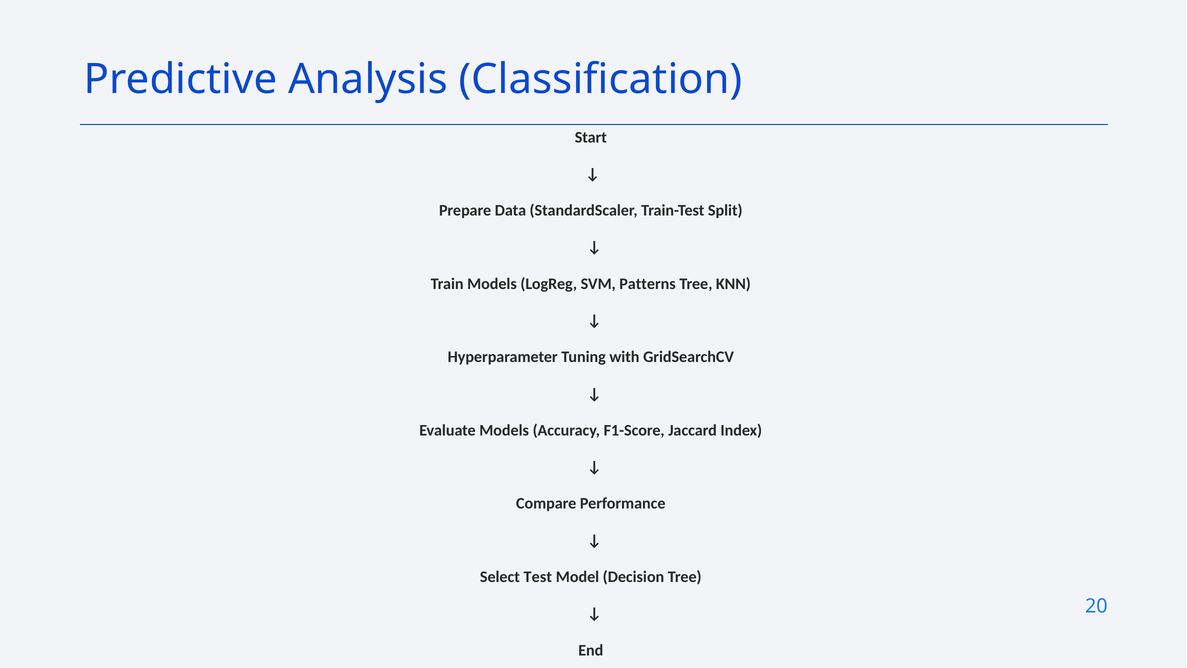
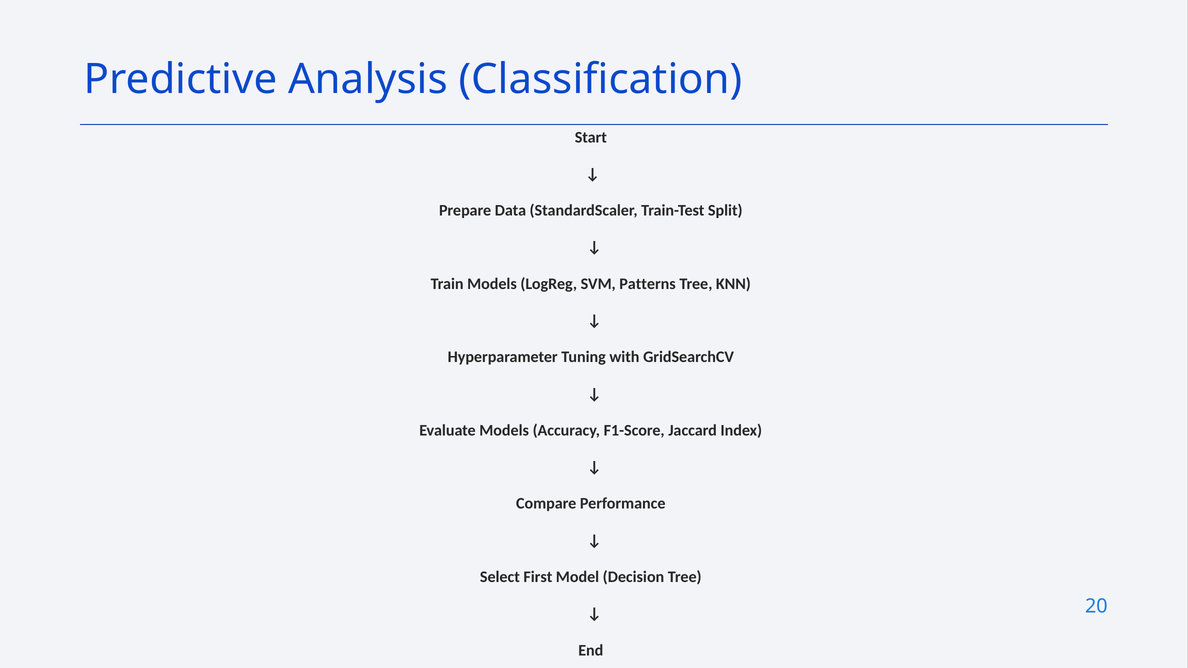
Test: Test -> First (538, 577)
